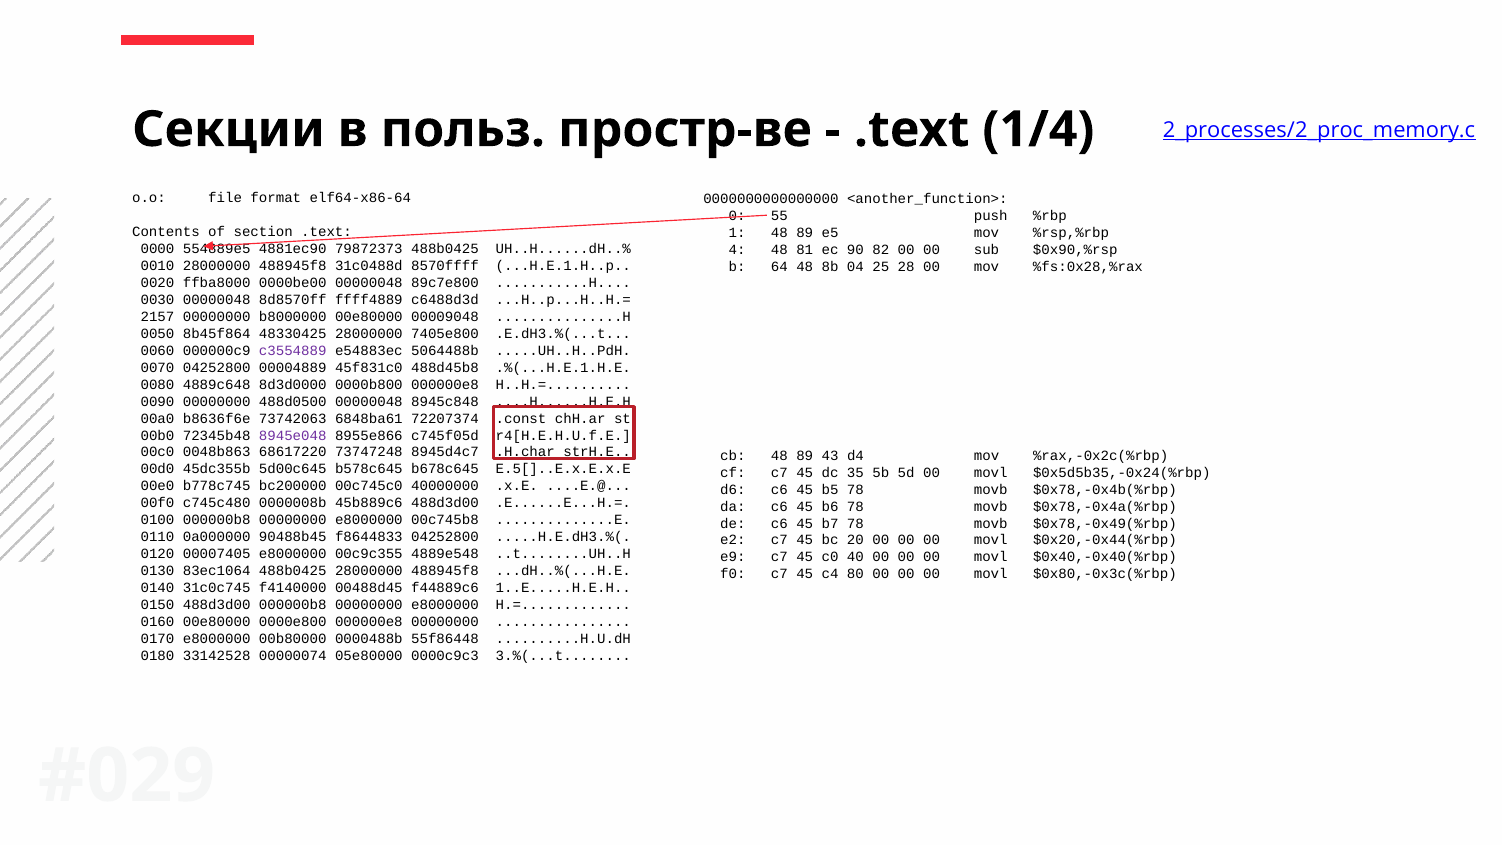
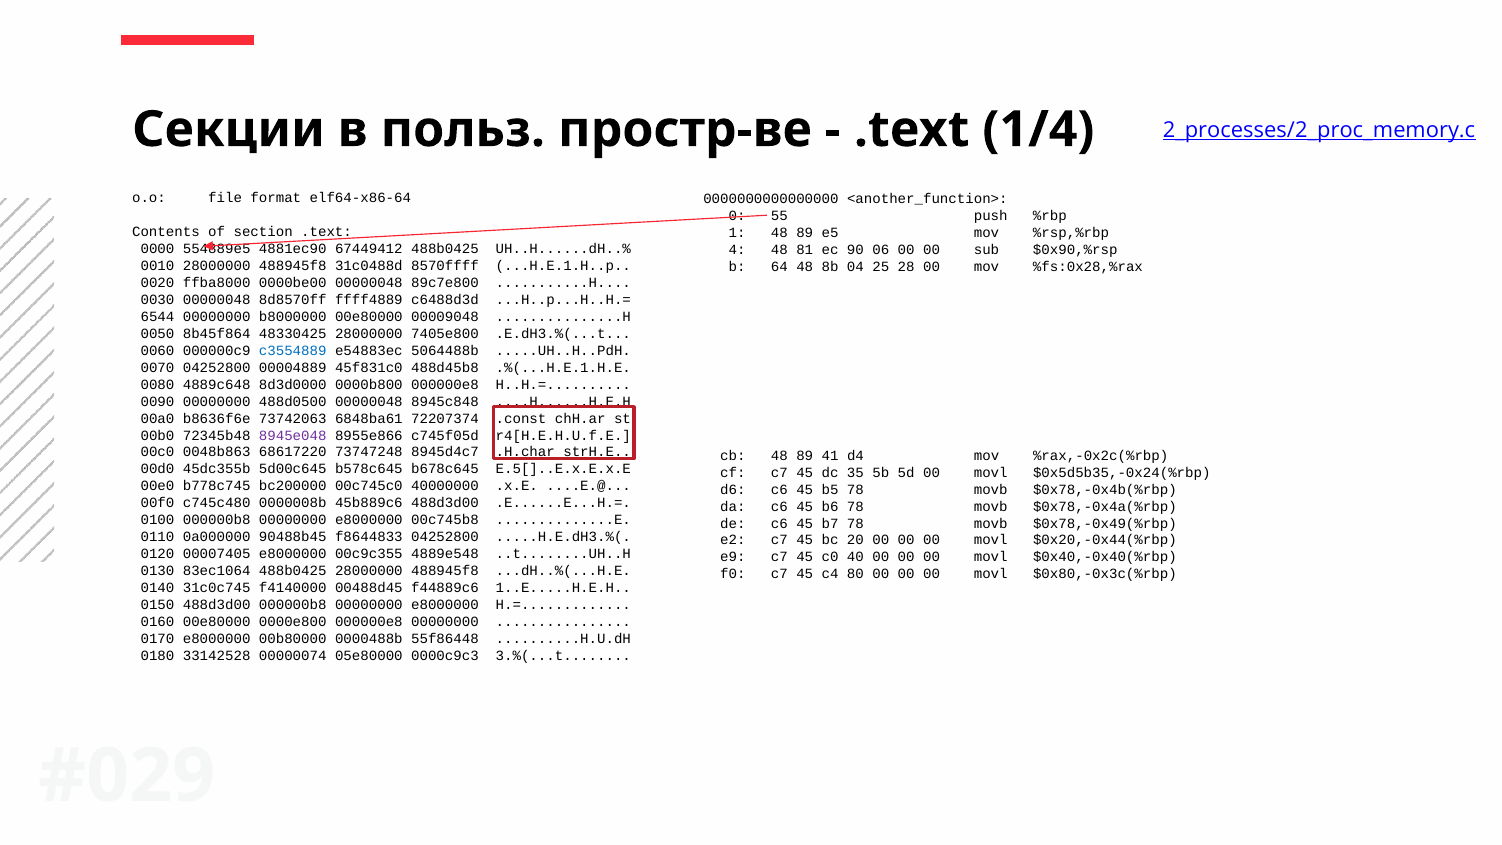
79872373: 79872373 -> 67449412 (369, 249)
82: 82 -> 06 (881, 249)
2157: 2157 -> 6544 (157, 317)
c3554889 colour: purple -> blue (293, 351)
43: 43 -> 41 (830, 456)
